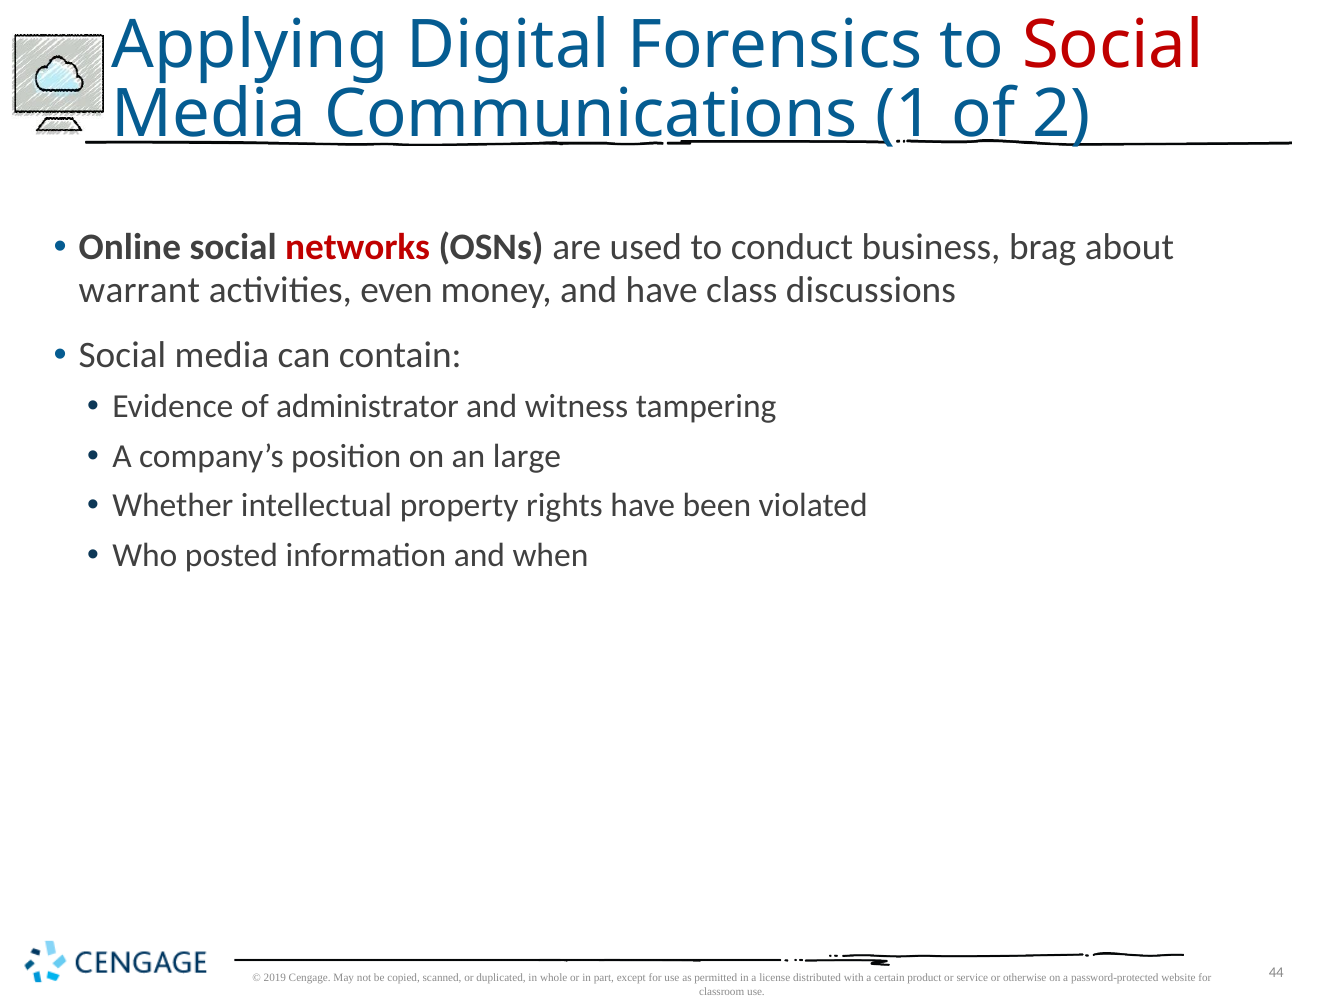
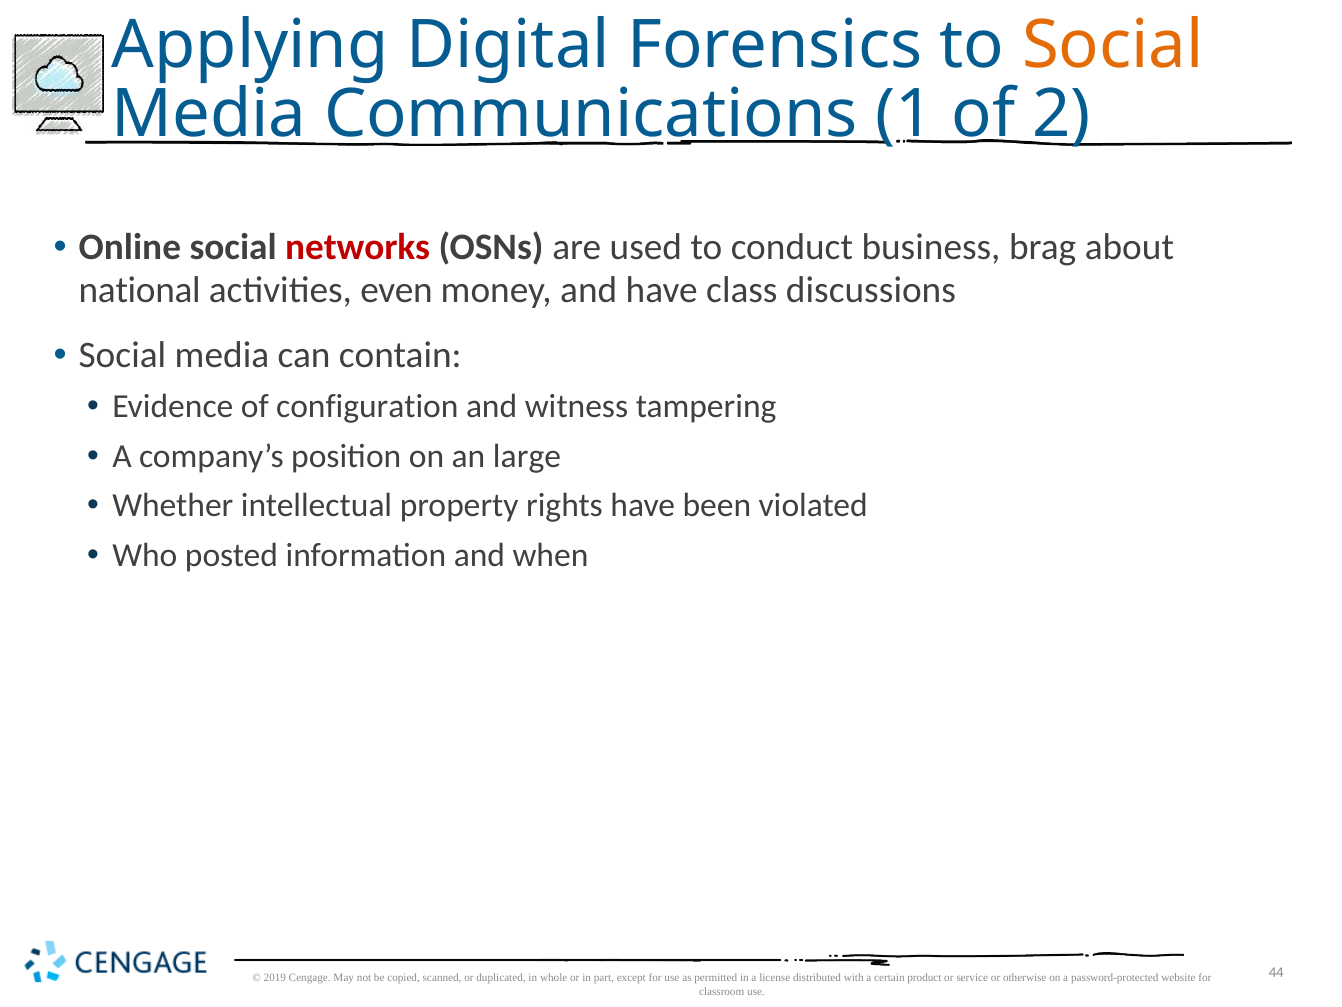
Social colour: red -> orange (1113, 46)
warrant: warrant -> national (140, 290)
administrator: administrator -> configuration (367, 406)
